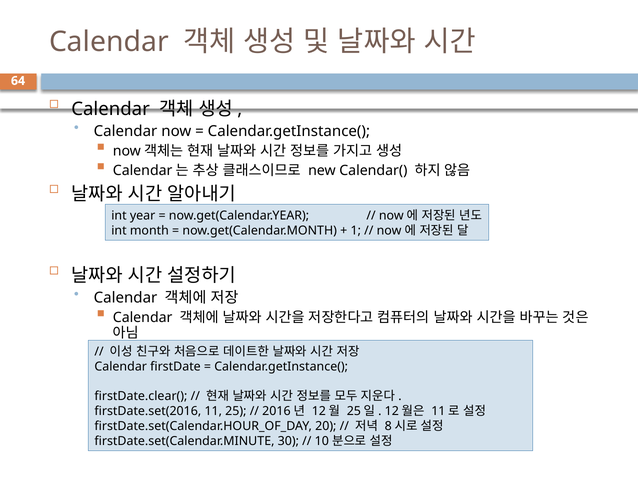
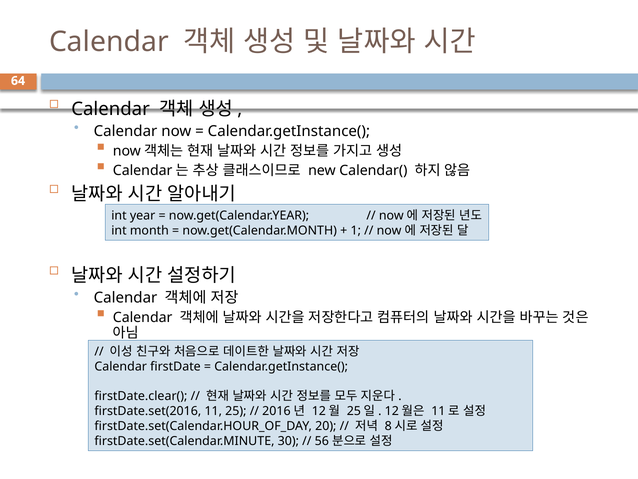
10: 10 -> 56 (322, 441)
